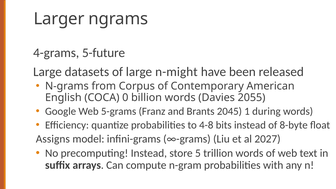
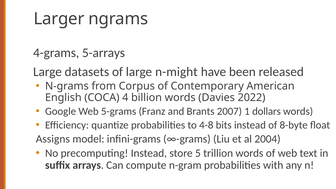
5-future: 5-future -> 5-arrays (104, 53)
0: 0 -> 4 (125, 98)
2055: 2055 -> 2022 (252, 98)
2045: 2045 -> 2007 (229, 111)
during: during -> dollars (267, 111)
2027: 2027 -> 2004 (267, 139)
